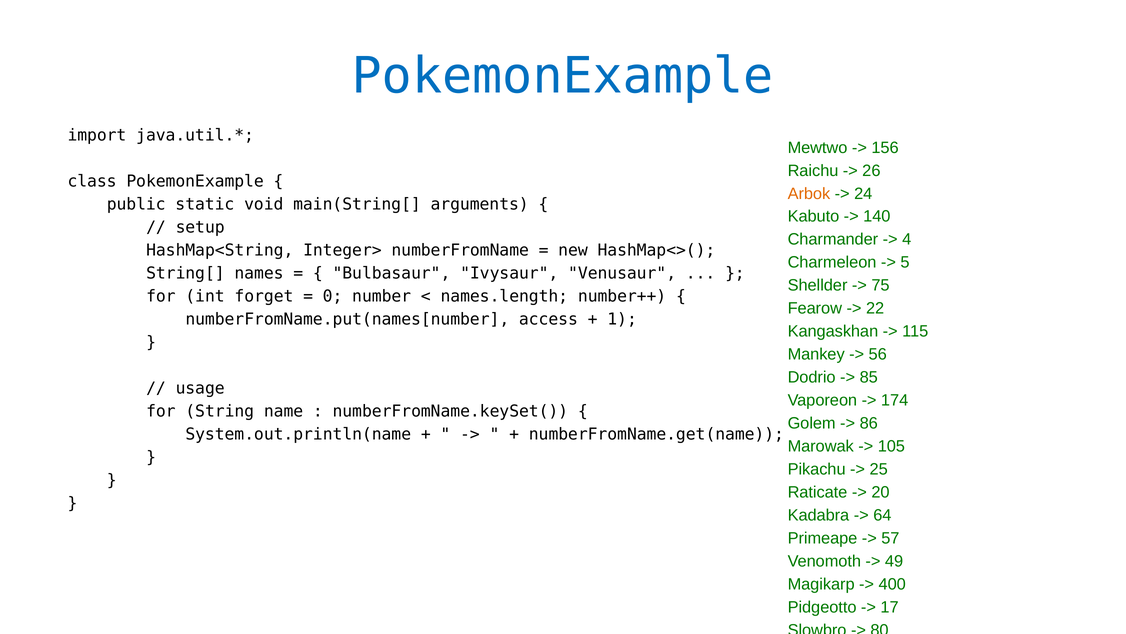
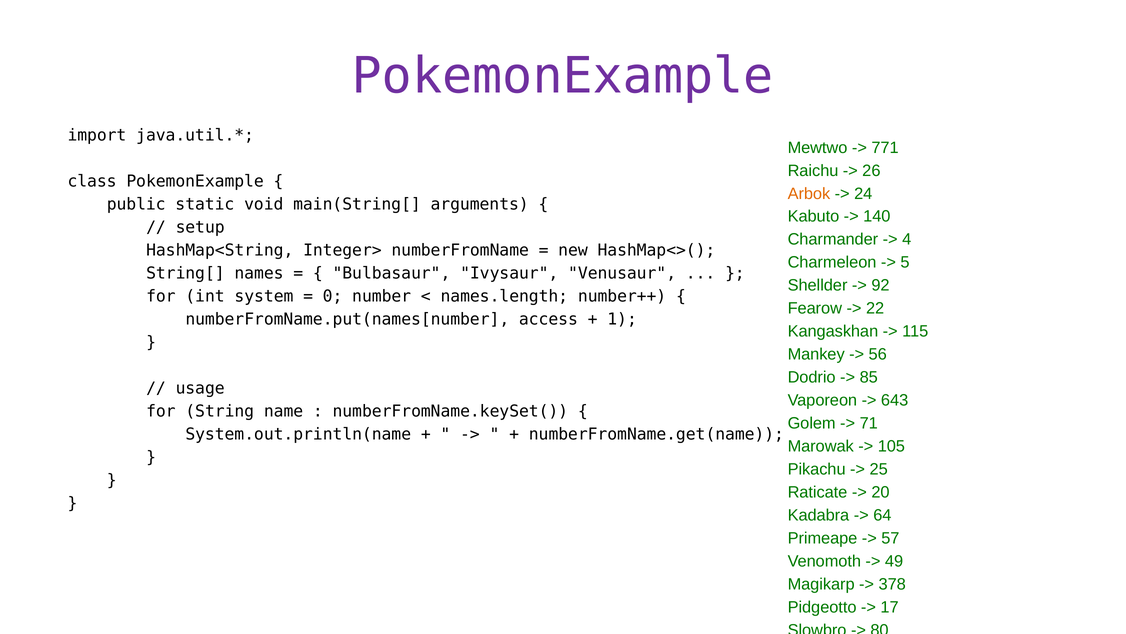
PokemonExample colour: blue -> purple (563, 76)
156: 156 -> 771 (885, 147)
75: 75 -> 92 (880, 285)
forget: forget -> system (264, 296)
174: 174 -> 643 (895, 400)
86: 86 -> 71 (869, 423)
400: 400 -> 378 (892, 584)
